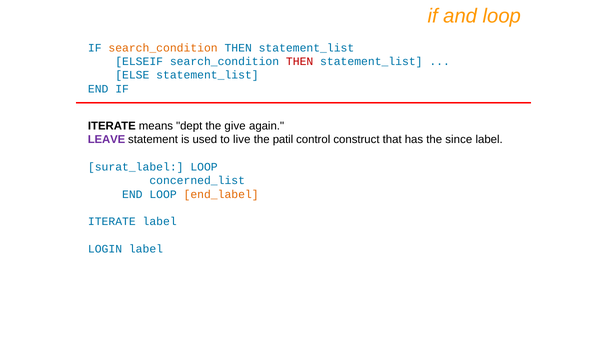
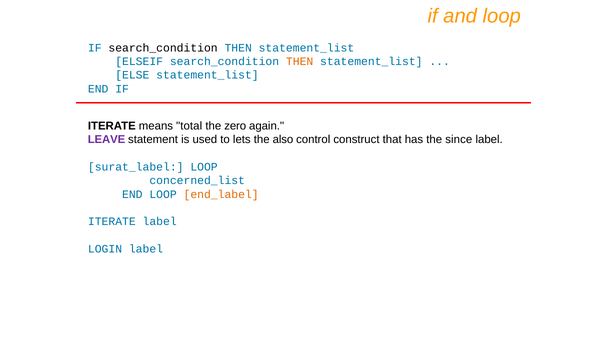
search_condition colour: orange -> black (163, 48)
THEN colour: red -> orange (300, 61)
dept: dept -> total (189, 126)
give: give -> zero (235, 126)
live: live -> lets (242, 139)
patil: patil -> also (283, 139)
